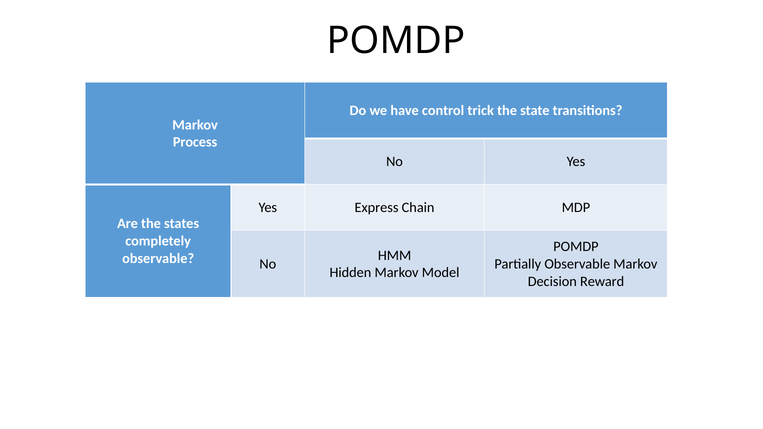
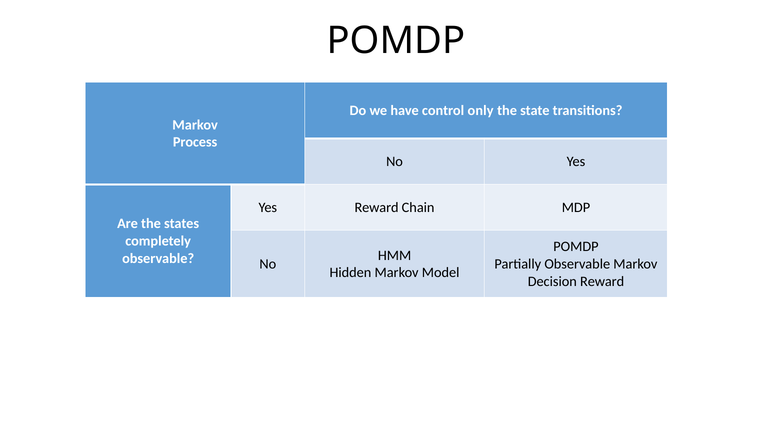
trick: trick -> only (481, 111)
Yes Express: Express -> Reward (377, 208)
